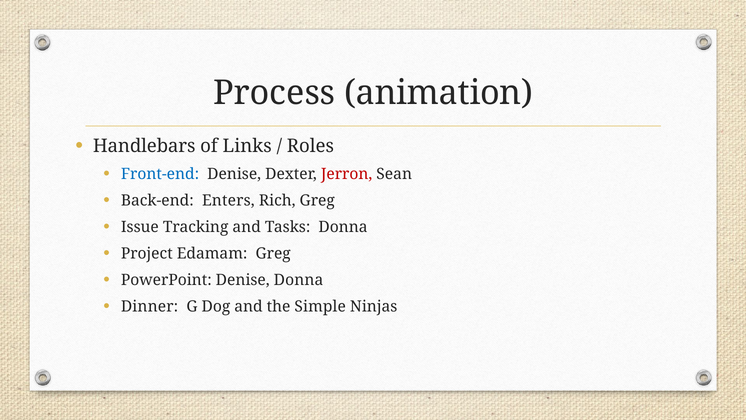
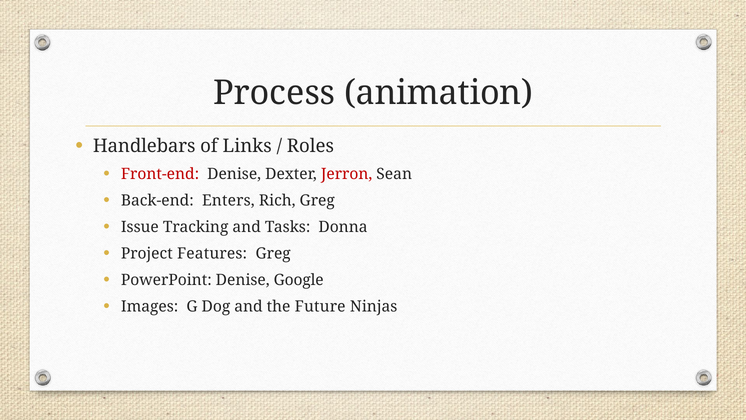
Front-end colour: blue -> red (160, 174)
Edamam: Edamam -> Features (212, 253)
Denise Donna: Donna -> Google (299, 280)
Dinner: Dinner -> Images (150, 306)
Simple: Simple -> Future (320, 306)
